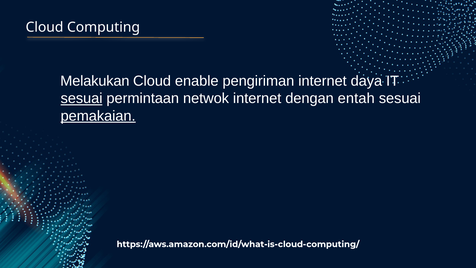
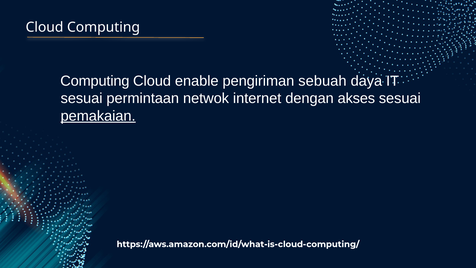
Melakukan: Melakukan -> Computing (95, 81)
pengiriman internet: internet -> sebuah (322, 81)
sesuai underline: present -> none (82, 98)
entah: entah -> akses (356, 98)
